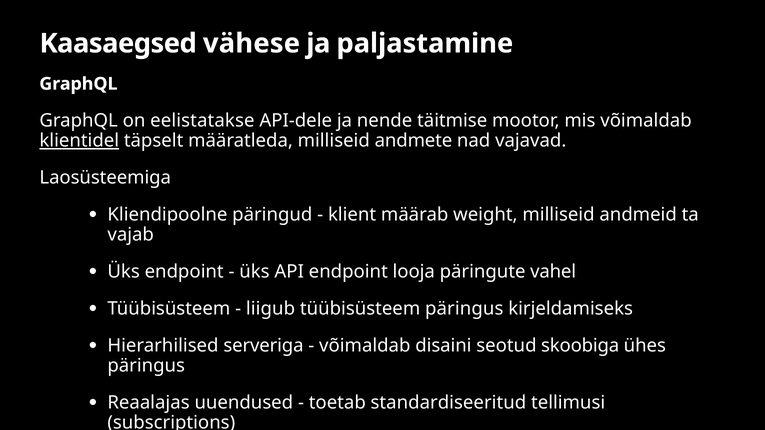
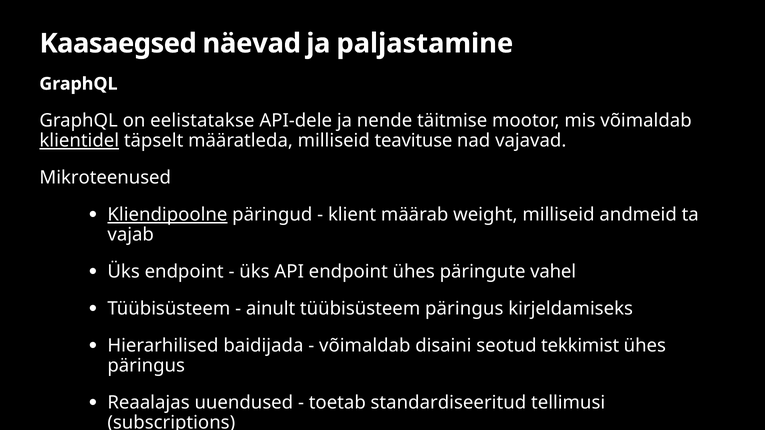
vähese: vähese -> näevad (252, 43)
andmete: andmete -> teavituse (414, 141)
Laosüsteemiga: Laosüsteemiga -> Mikroteenused (105, 178)
Kliendipoolne underline: none -> present (167, 215)
endpoint looja: looja -> ühes (414, 272)
liigub: liigub -> ainult (271, 309)
serveriga: serveriga -> baidijada (263, 346)
skoobiga: skoobiga -> tekkimist (580, 346)
